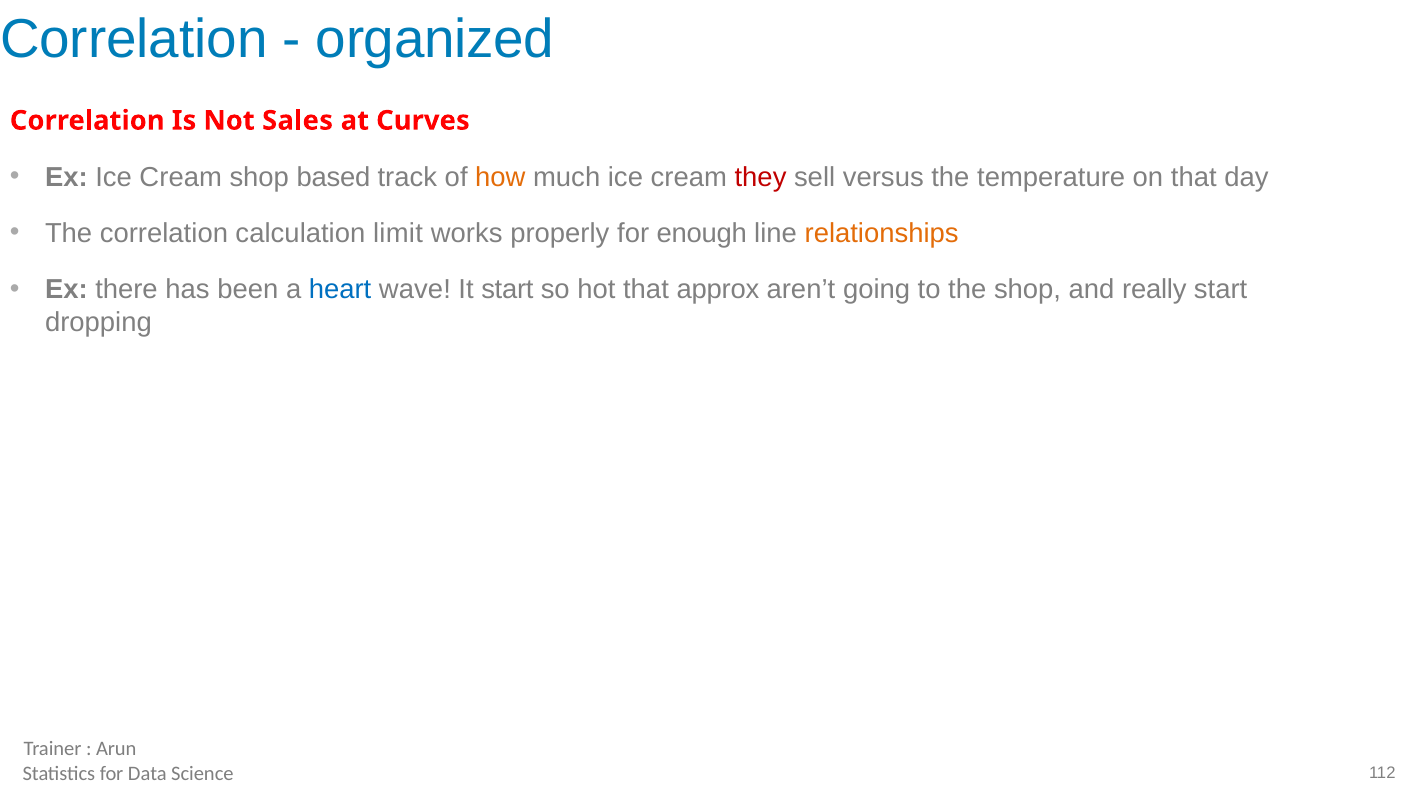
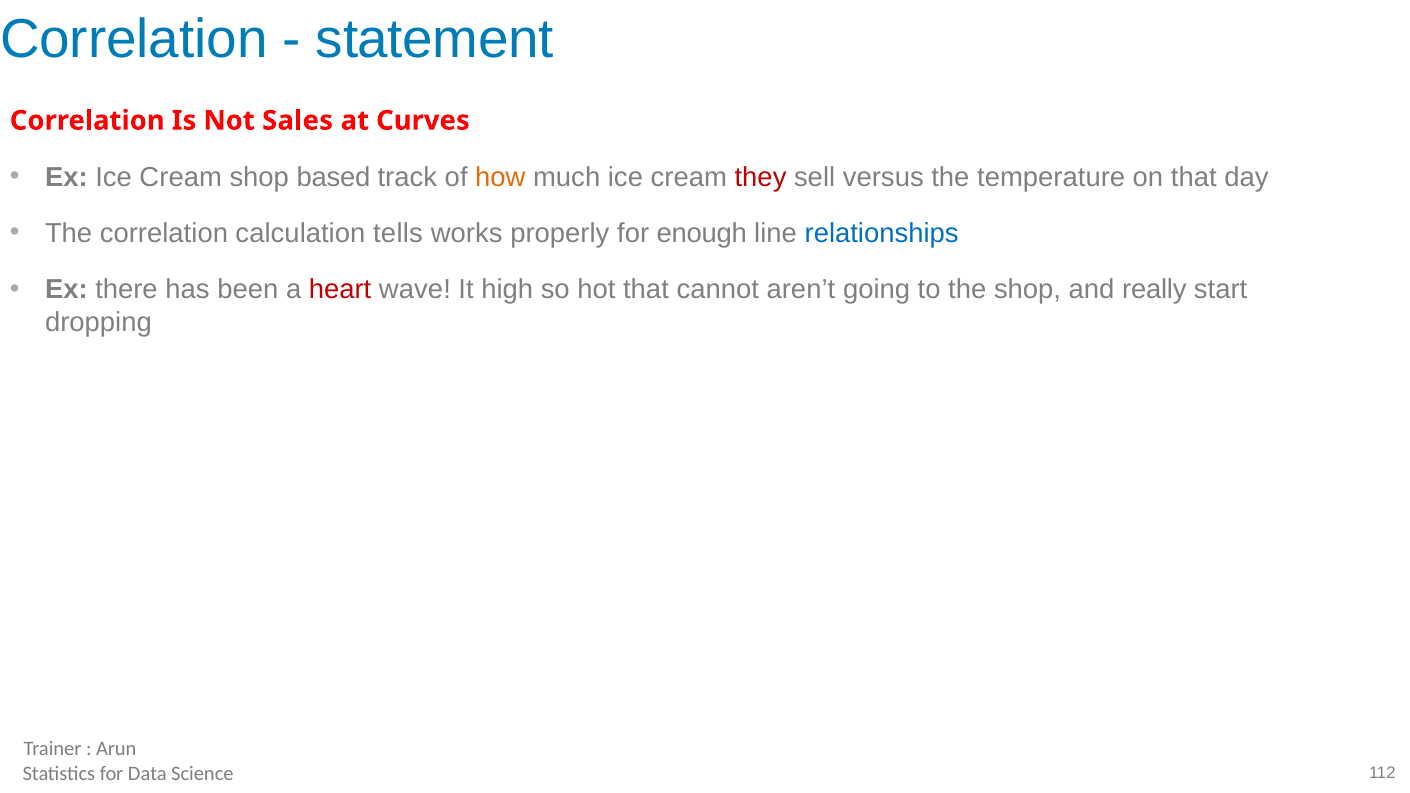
organized: organized -> statement (435, 40)
limit: limit -> tells (398, 233)
relationships colour: orange -> blue (882, 233)
heart colour: blue -> red (340, 290)
It start: start -> high (507, 290)
approx: approx -> cannot (718, 290)
